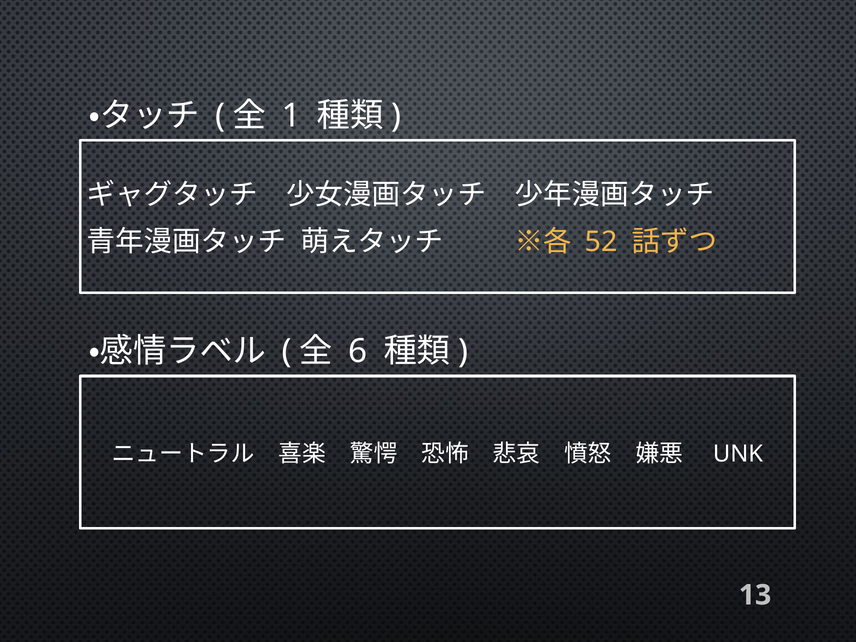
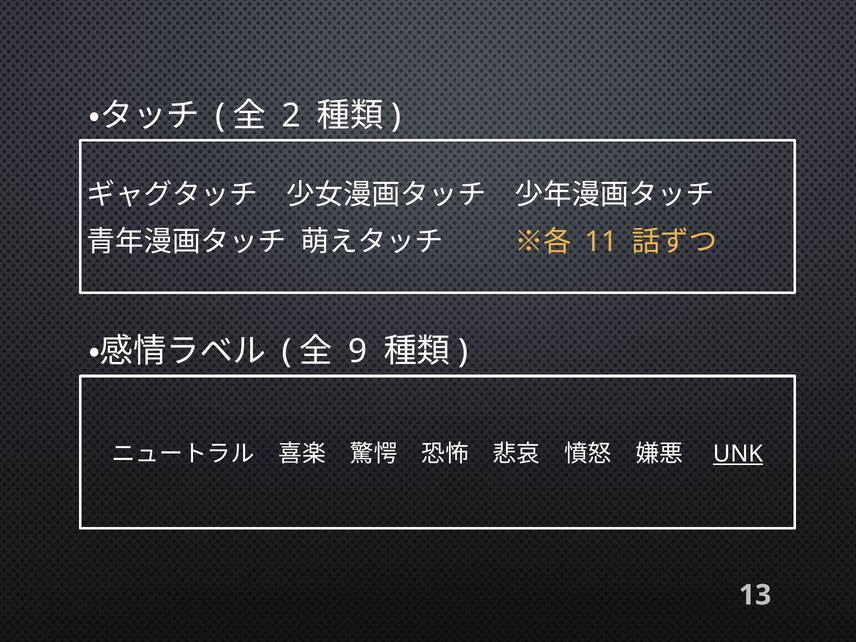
1: 1 -> 2 (291, 116)
52: 52 -> 11 (601, 242)
6: 6 -> 9 (358, 351)
UNK underline: none -> present (738, 454)
